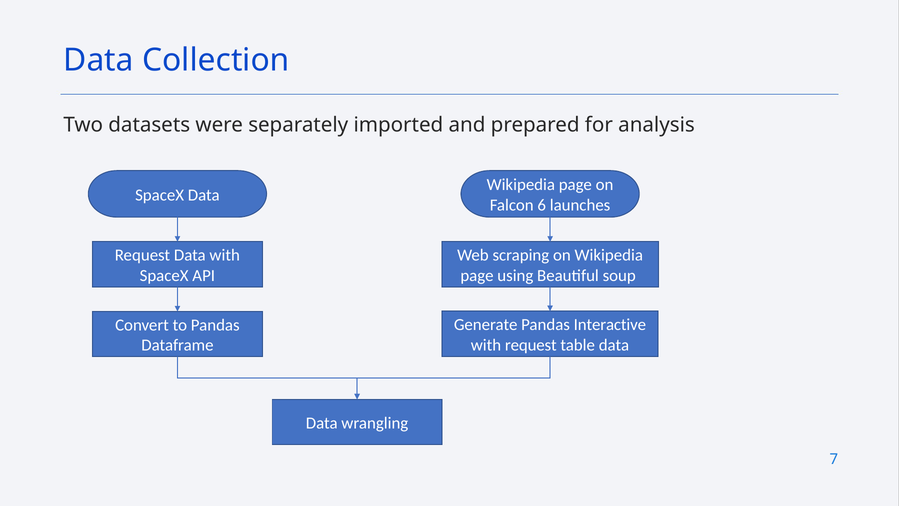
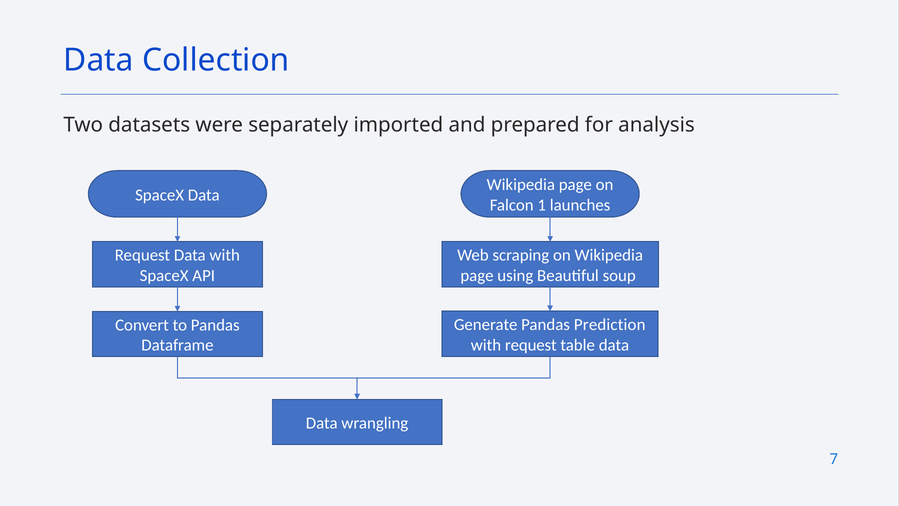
6: 6 -> 1 (542, 205)
Interactive: Interactive -> Prediction (610, 325)
